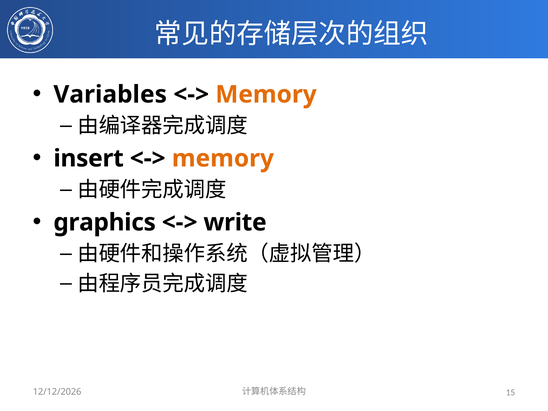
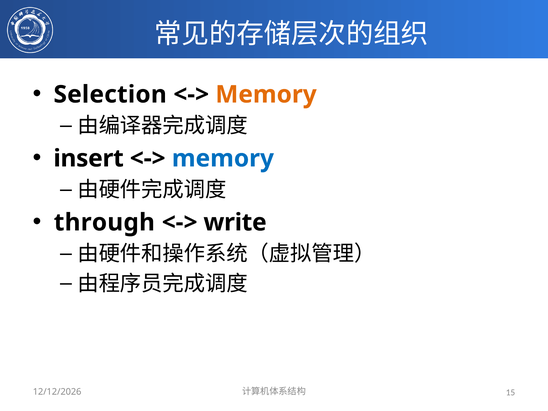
Variables: Variables -> Selection (110, 94)
memory colour: orange -> blue (223, 158)
graphics: graphics -> through (104, 222)
